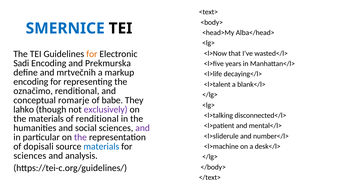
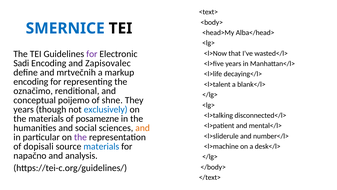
for colour: orange -> purple (92, 54)
Prekmurska: Prekmurska -> Zapisovalec (108, 63)
romarje: romarje -> poijemo (74, 100)
babe: babe -> shne (112, 100)
lahko: lahko -> years (24, 109)
exclusively colour: purple -> blue (106, 109)
of renditional: renditional -> posamezne (97, 118)
and colour: purple -> orange (143, 128)
sciences: sciences -> napačno (30, 155)
